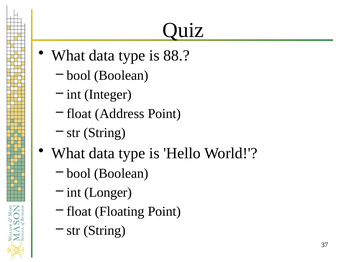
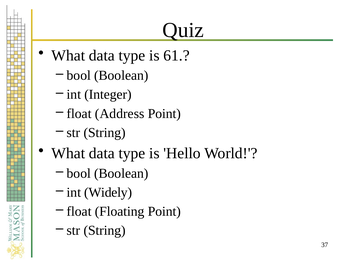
88: 88 -> 61 (177, 55)
Longer: Longer -> Widely (108, 192)
